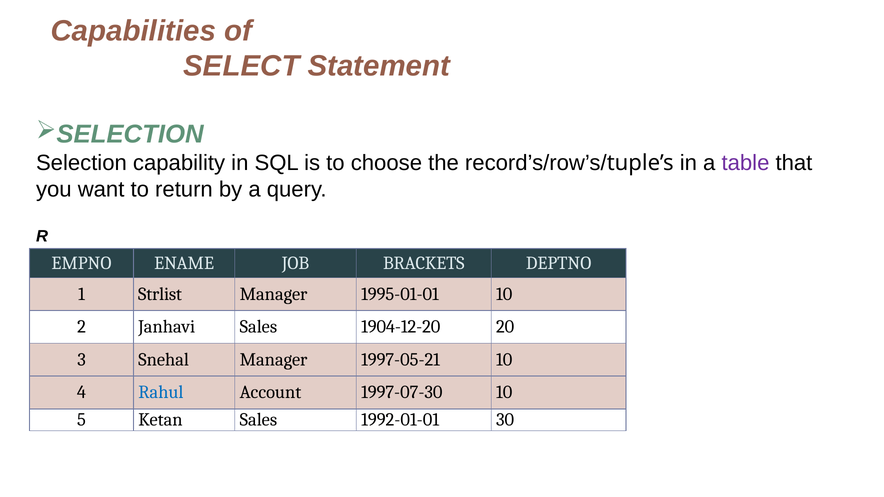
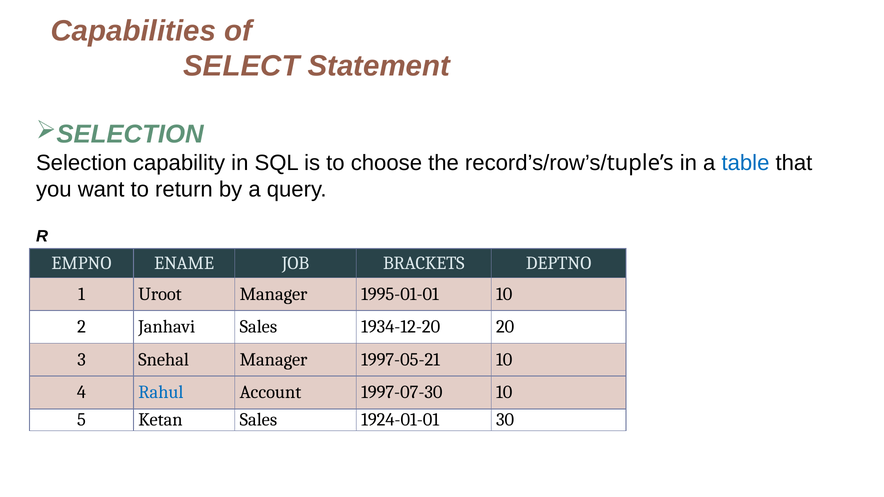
table colour: purple -> blue (745, 163)
Strlist: Strlist -> Uroot (160, 294)
1904-12-20: 1904-12-20 -> 1934-12-20 (401, 327)
1992-01-01: 1992-01-01 -> 1924-01-01 (400, 420)
